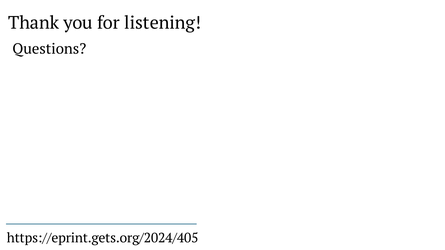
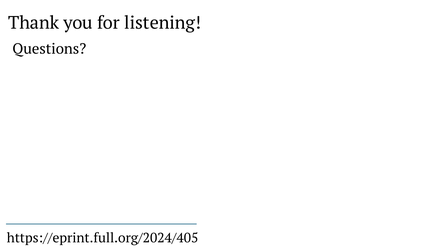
https://eprint.gets.org/2024/405: https://eprint.gets.org/2024/405 -> https://eprint.full.org/2024/405 (103, 238)
